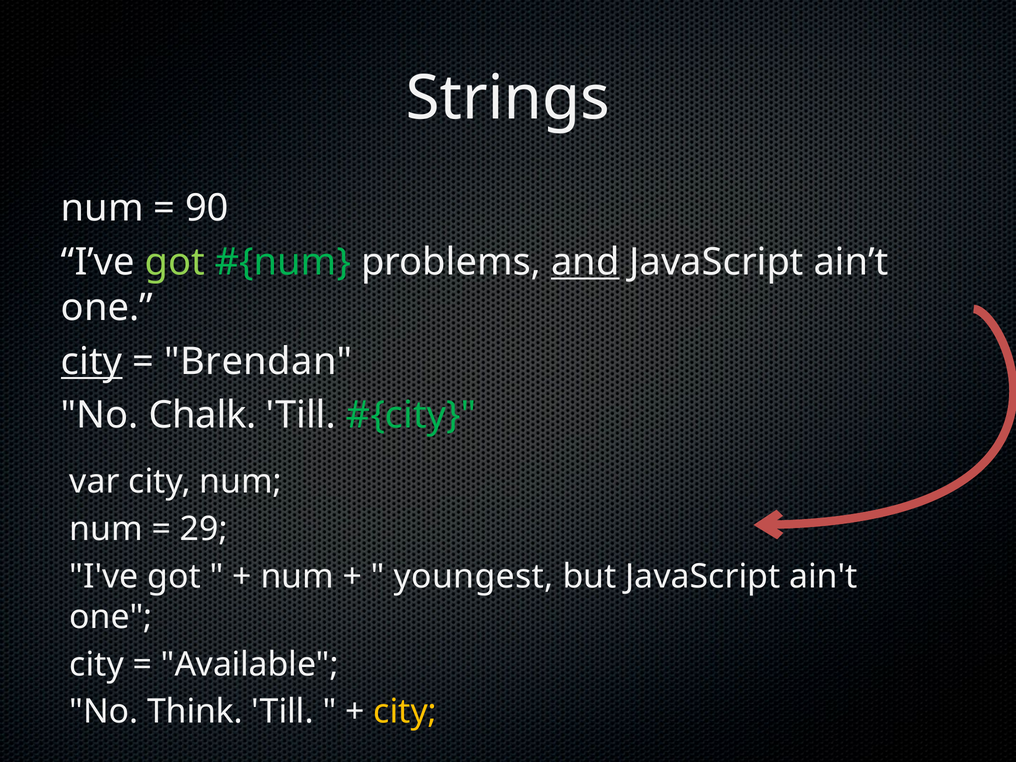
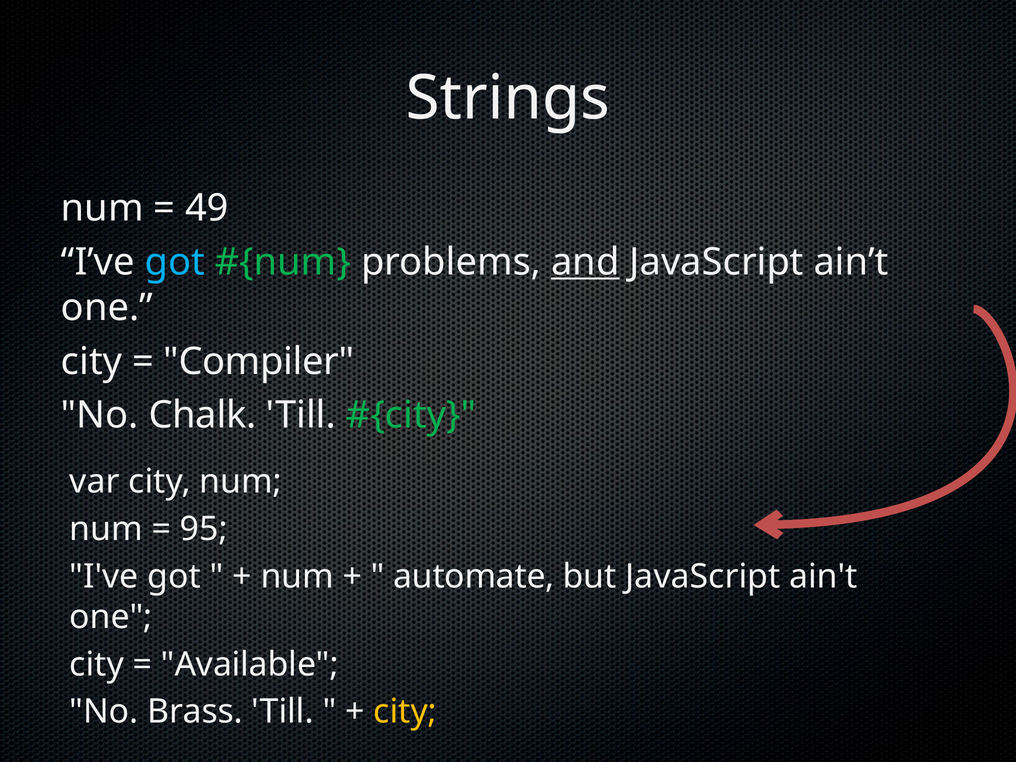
90: 90 -> 49 (207, 208)
got colour: light green -> light blue (175, 262)
city underline: present -> none (92, 362)
Brendan: Brendan -> Compiler (259, 362)
29: 29 -> 95 (204, 529)
youngest: youngest -> automate (474, 576)
Think: Think -> Brass (195, 712)
